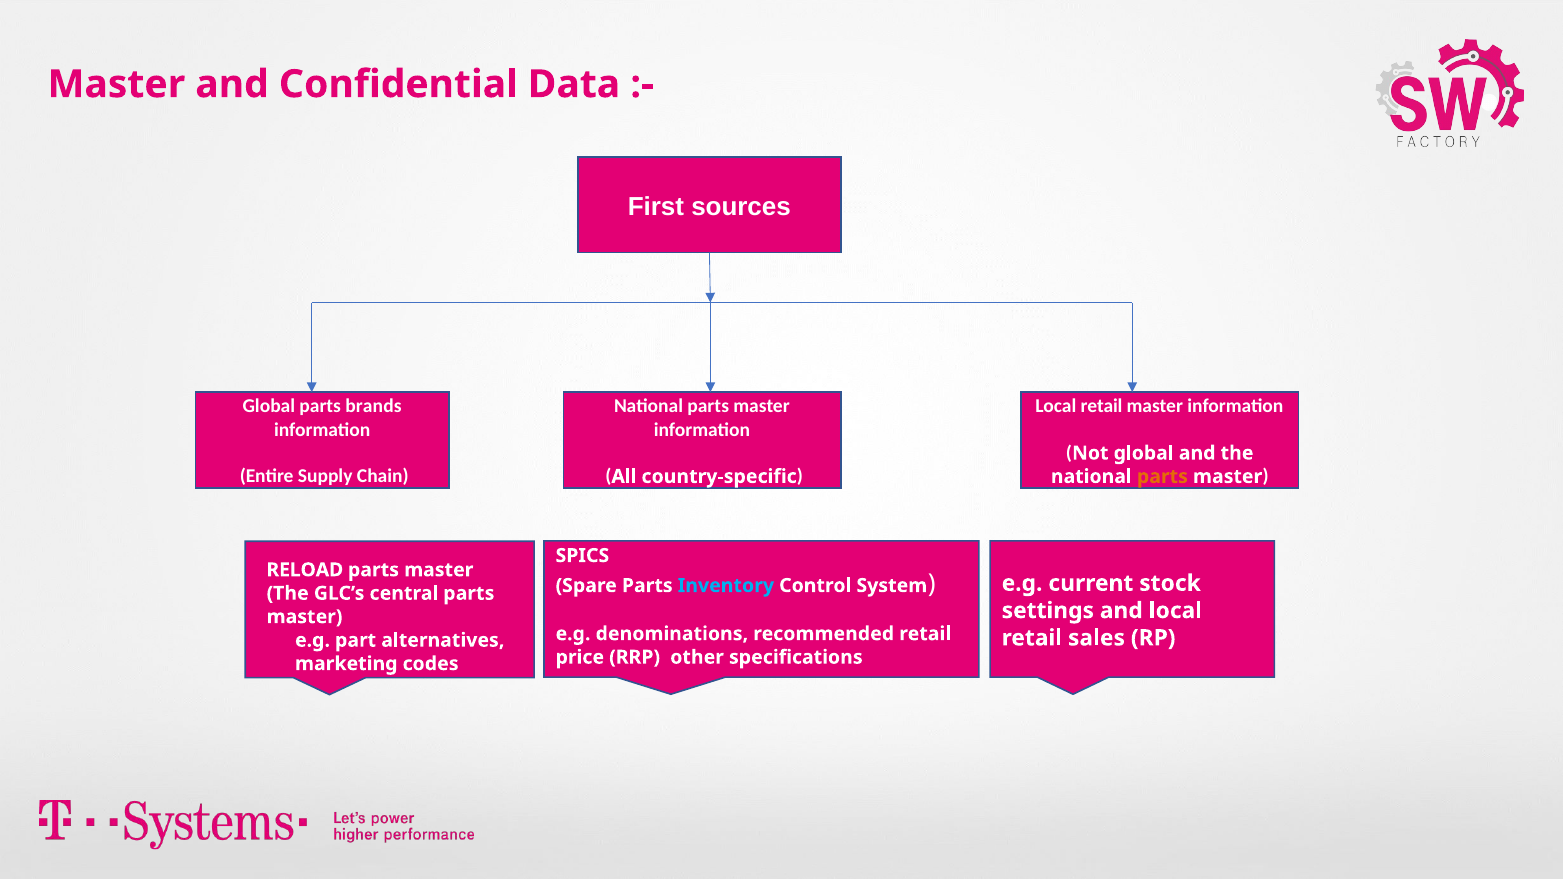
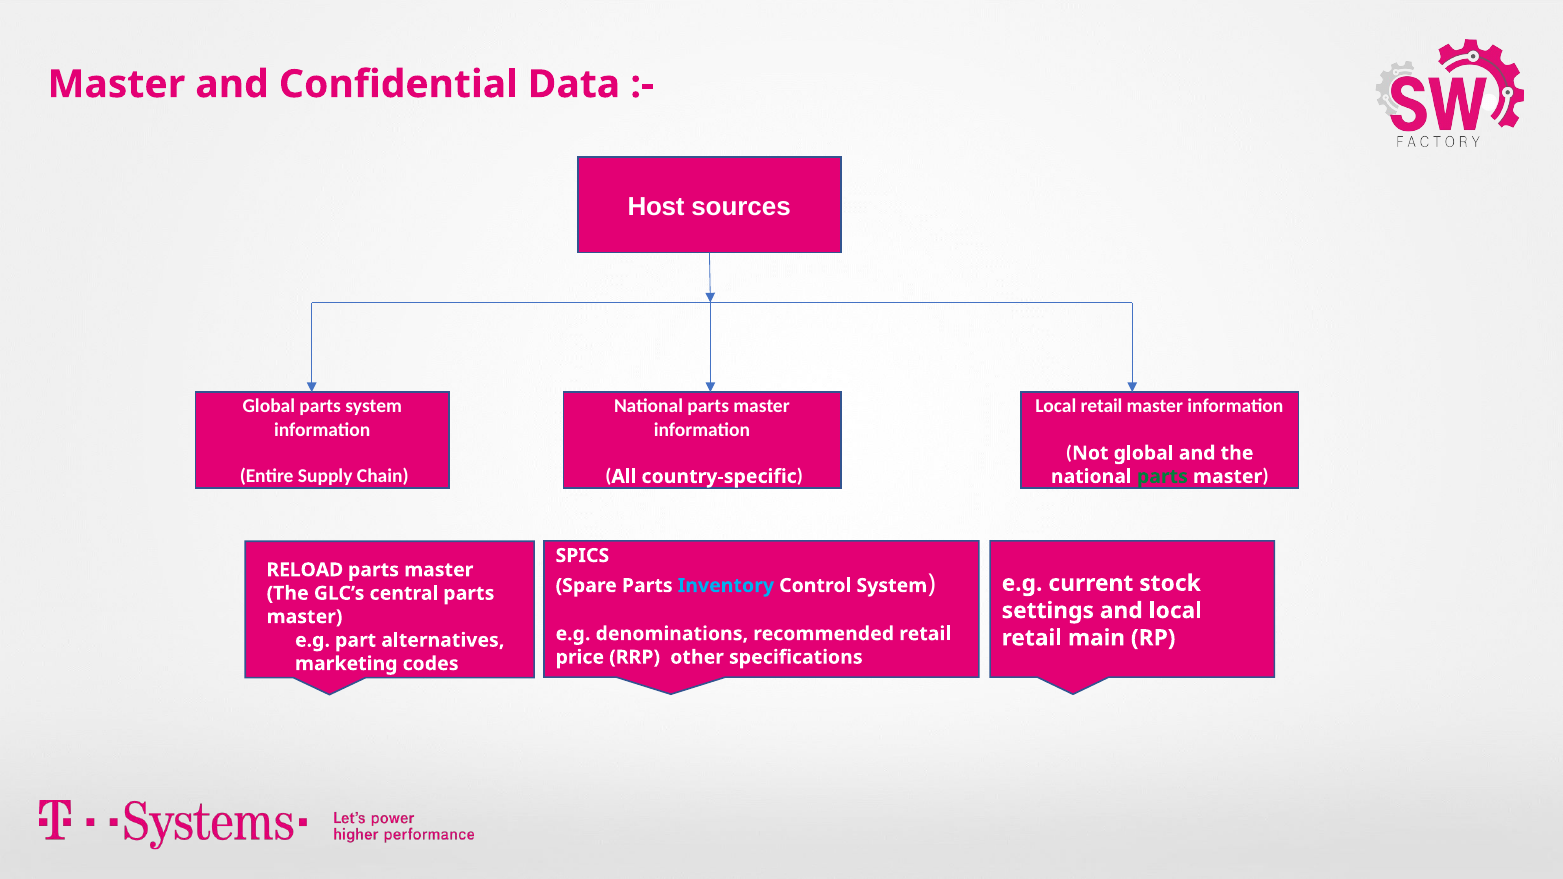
First: First -> Host (656, 207)
parts brands: brands -> system (374, 406)
parts colour: orange -> green (1162, 477)
sales: sales -> main (1097, 638)
